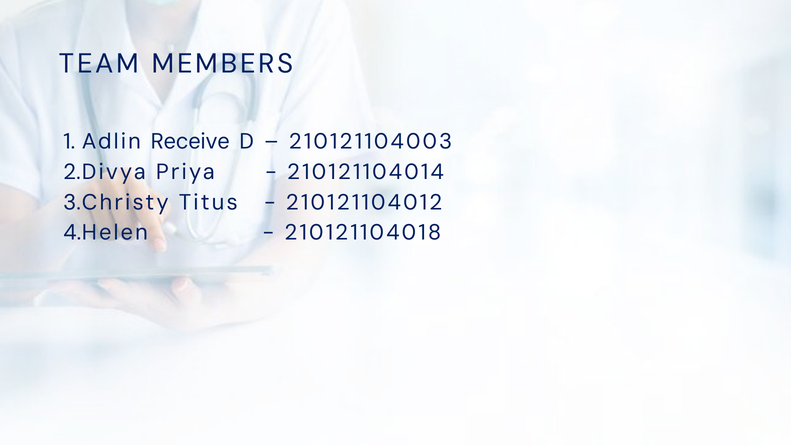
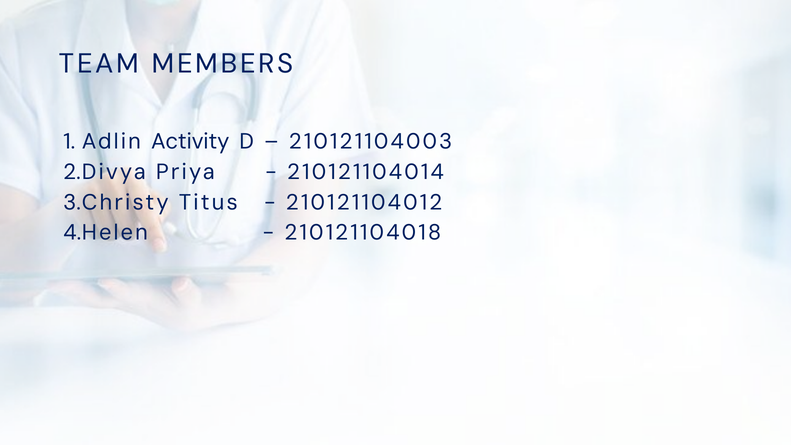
Receive: Receive -> Activity (190, 142)
